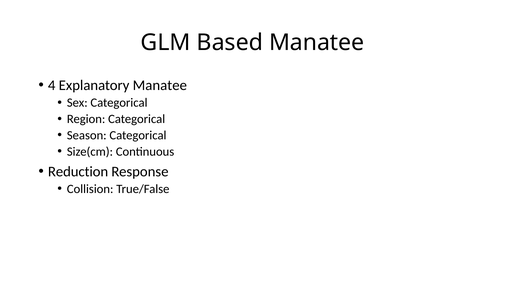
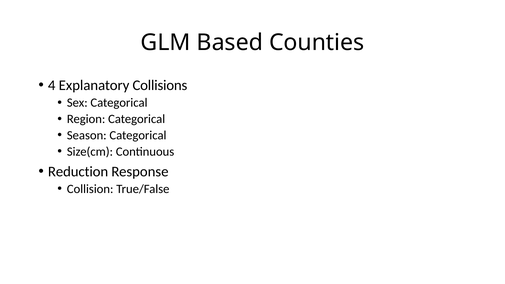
Based Manatee: Manatee -> Counties (317, 42)
Explanatory Manatee: Manatee -> Collisions (160, 85)
